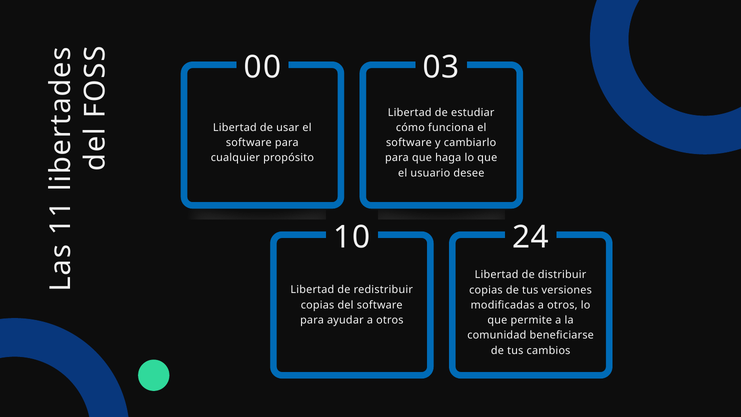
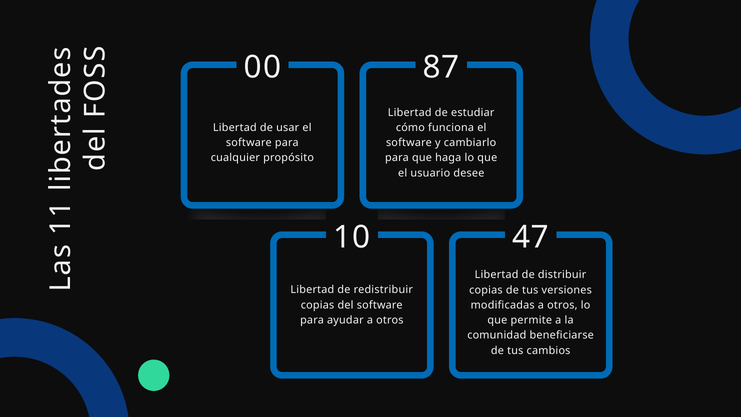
03: 03 -> 87 (441, 67)
24: 24 -> 47 (531, 237)
